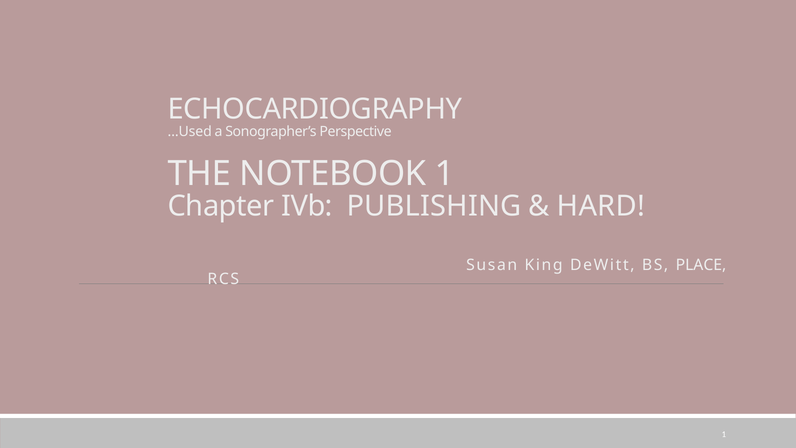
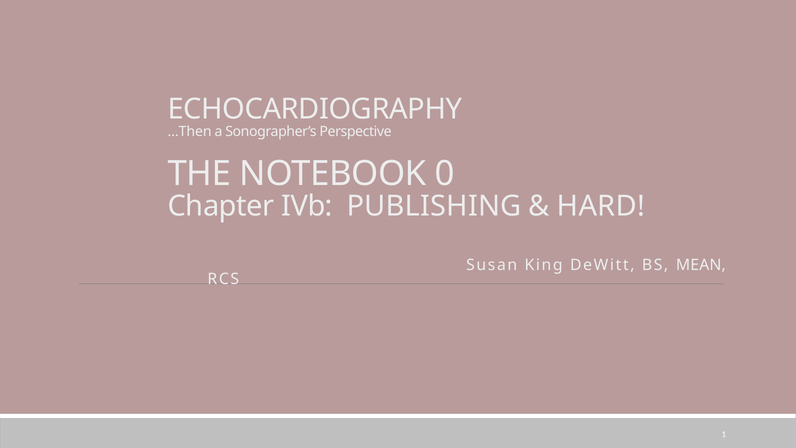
…Used: …Used -> …Then (190, 131)
NOTEBOOK 1: 1 -> 0 (445, 174)
PLACE: PLACE -> MEAN (701, 265)
